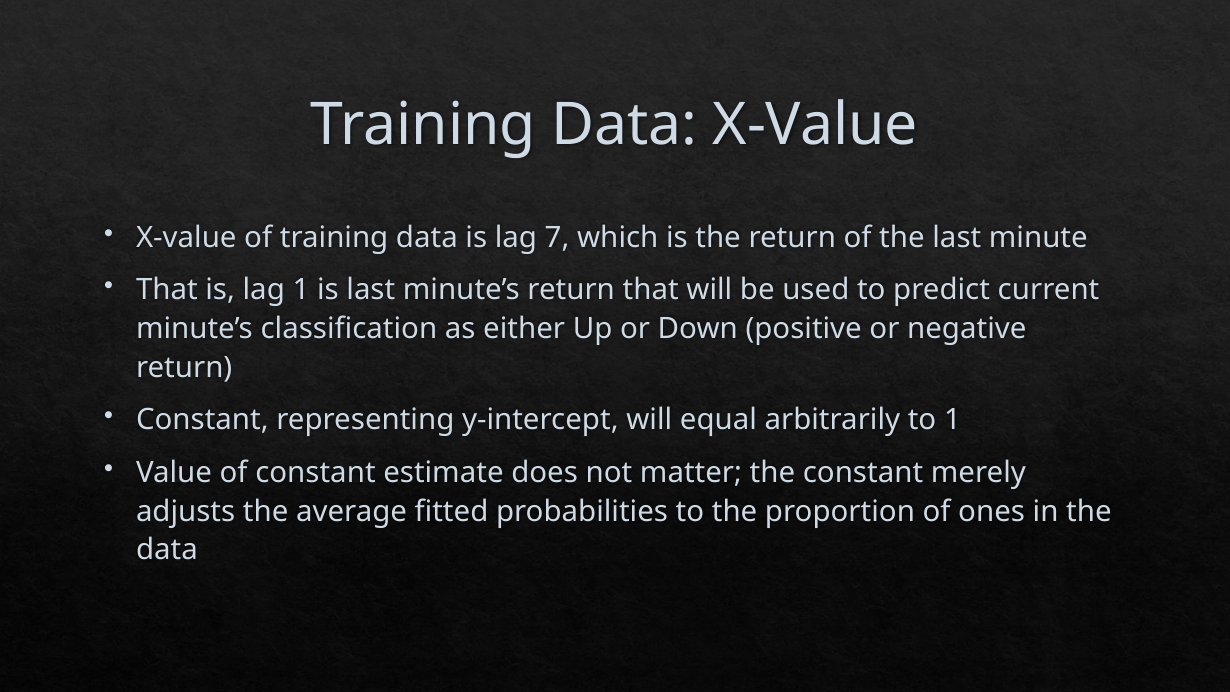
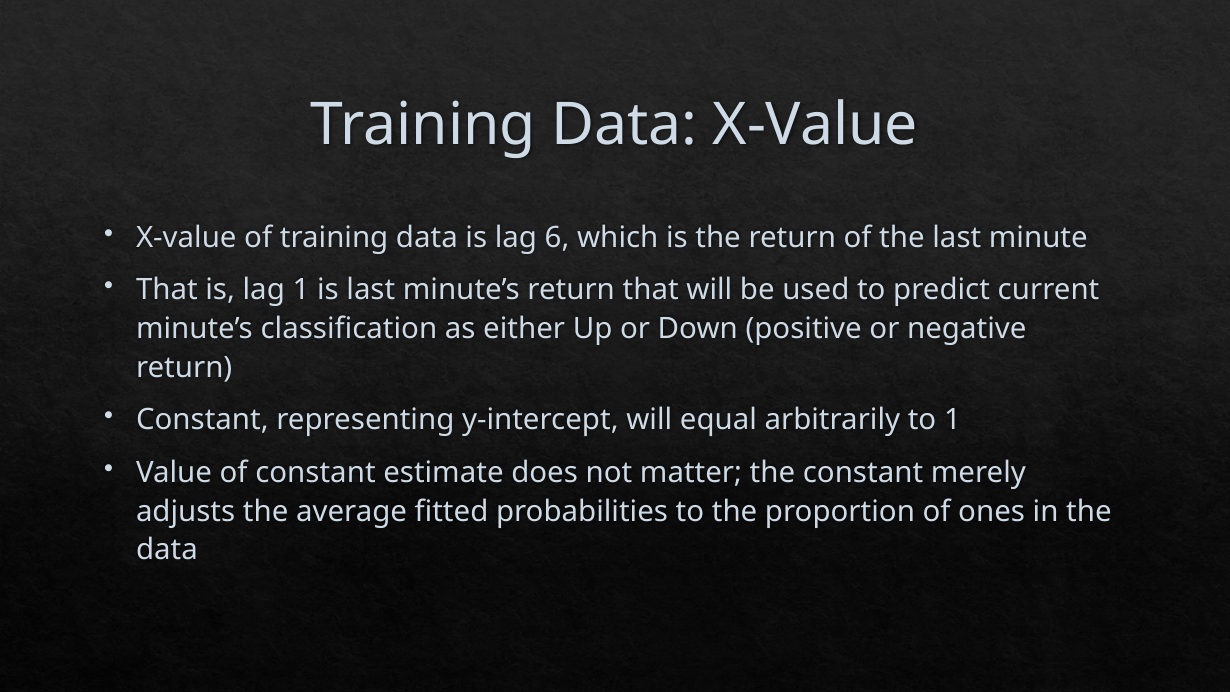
7: 7 -> 6 (557, 237)
